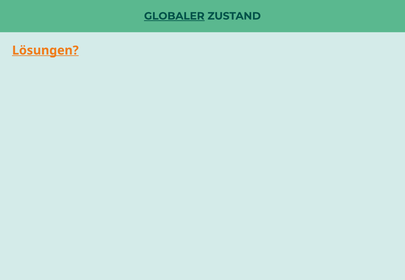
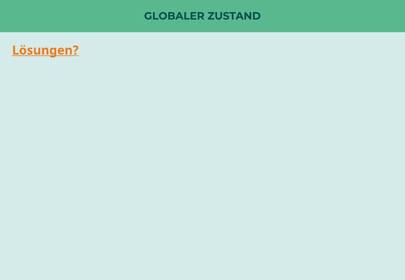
GLOBALER underline: present -> none (174, 16)
